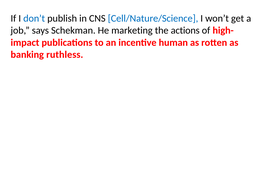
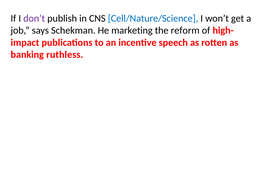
don’t colour: blue -> purple (34, 18)
actions: actions -> reform (185, 30)
human: human -> speech (173, 43)
